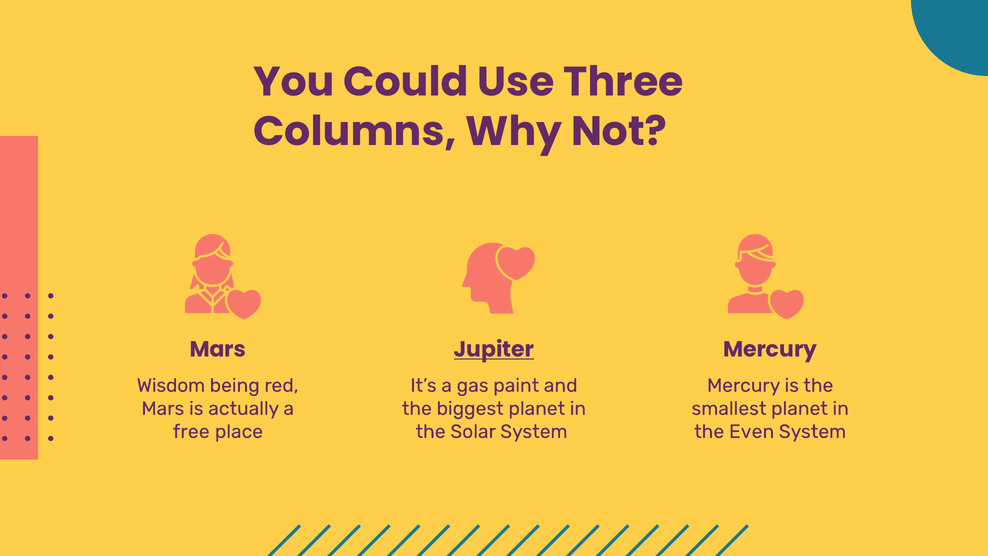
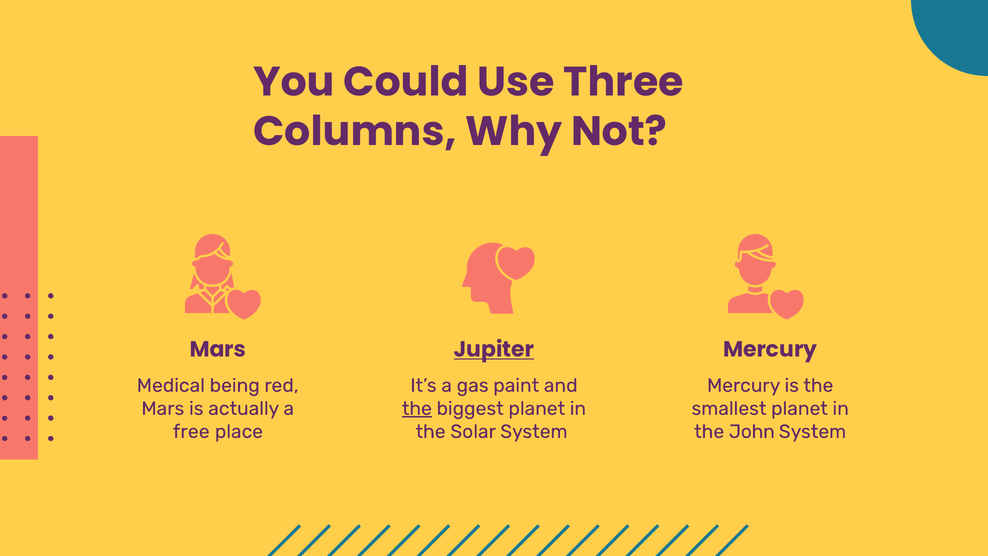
Wisdom: Wisdom -> Medical (171, 385)
the underline: none -> present (417, 408)
Even: Even -> John (752, 431)
